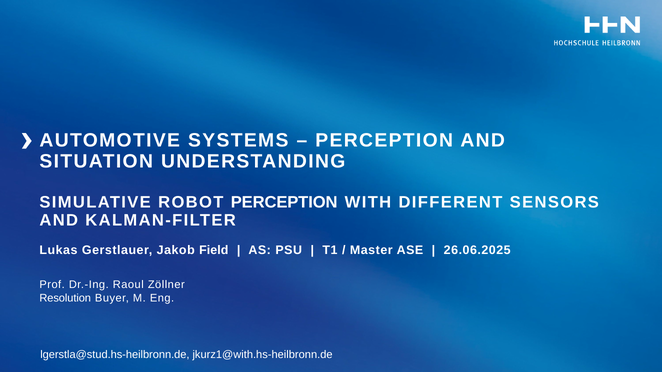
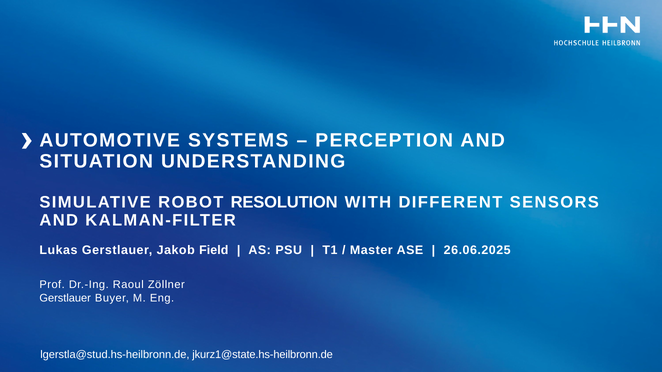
ROBOT PERCEPTION: PERCEPTION -> RESOLUTION (284, 202)
Resolution: Resolution -> Gerstlauer (65, 298)
jkurz1@with.hs-heilbronn.de: jkurz1@with.hs-heilbronn.de -> jkurz1@state.hs-heilbronn.de (263, 355)
